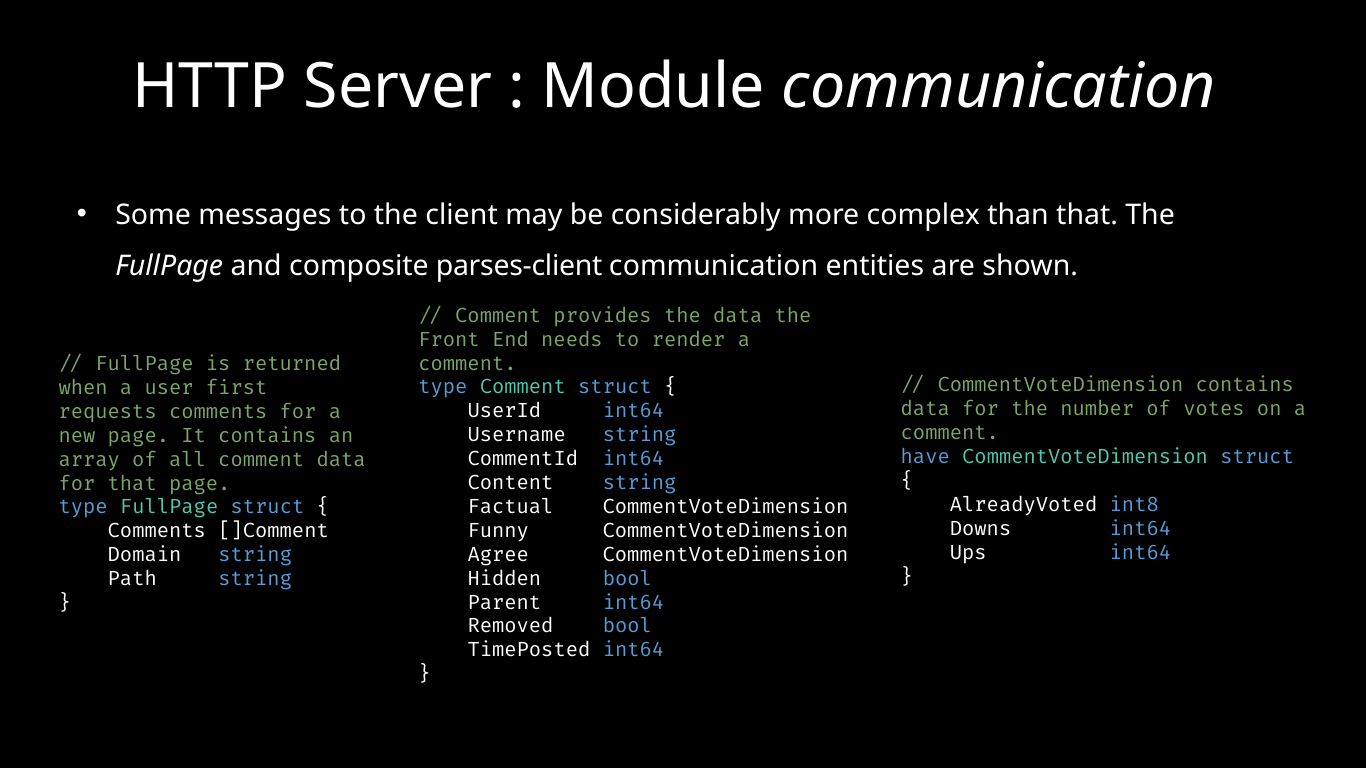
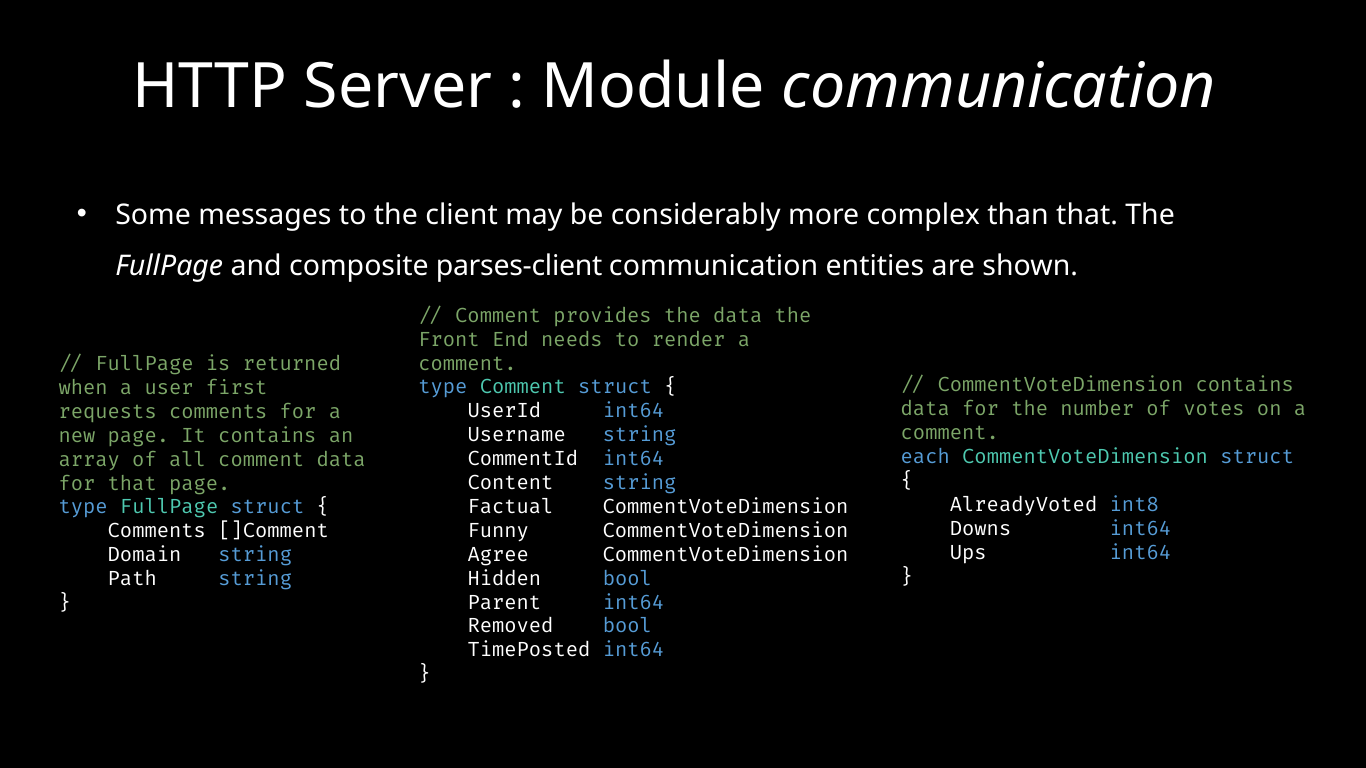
have: have -> each (925, 457)
